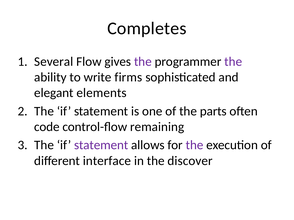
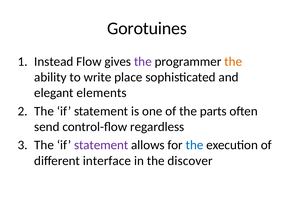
Completes: Completes -> Gorotuines (147, 28)
Several: Several -> Instead (54, 62)
the colour: purple -> orange (233, 62)
firms: firms -> place (128, 77)
code: code -> send (47, 127)
remaining: remaining -> regardless (157, 127)
the colour: purple -> blue (195, 145)
